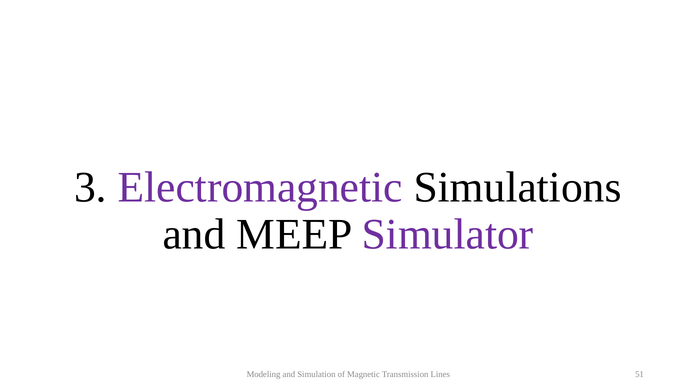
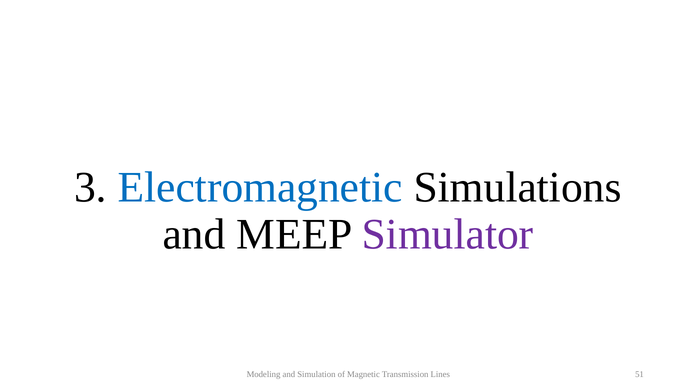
Electromagnetic colour: purple -> blue (260, 187)
